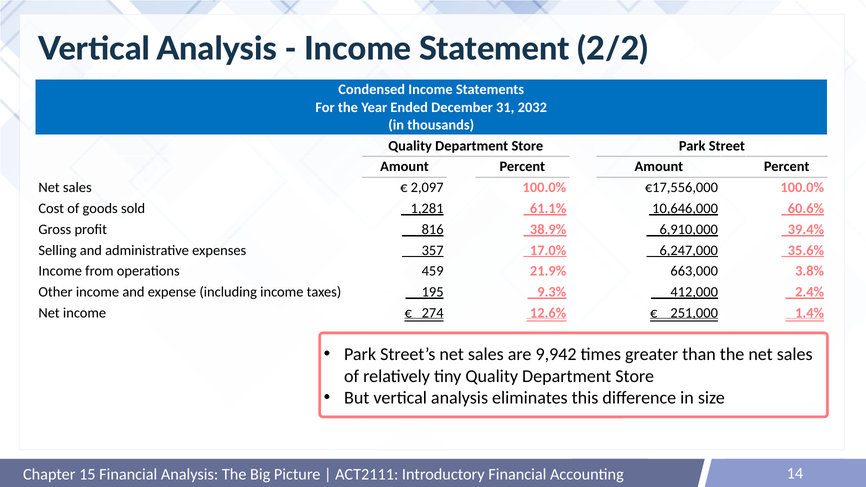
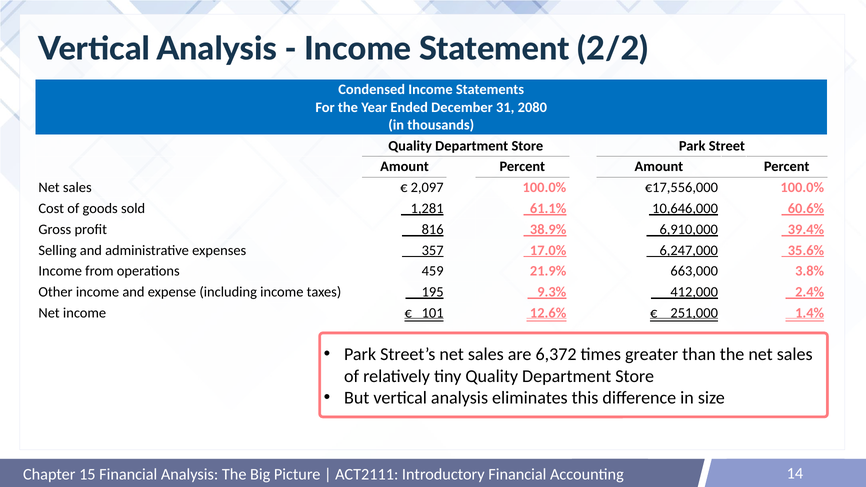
2032: 2032 -> 2080 (532, 107)
274: 274 -> 101 (433, 313)
9,942: 9,942 -> 6,372 (556, 355)
